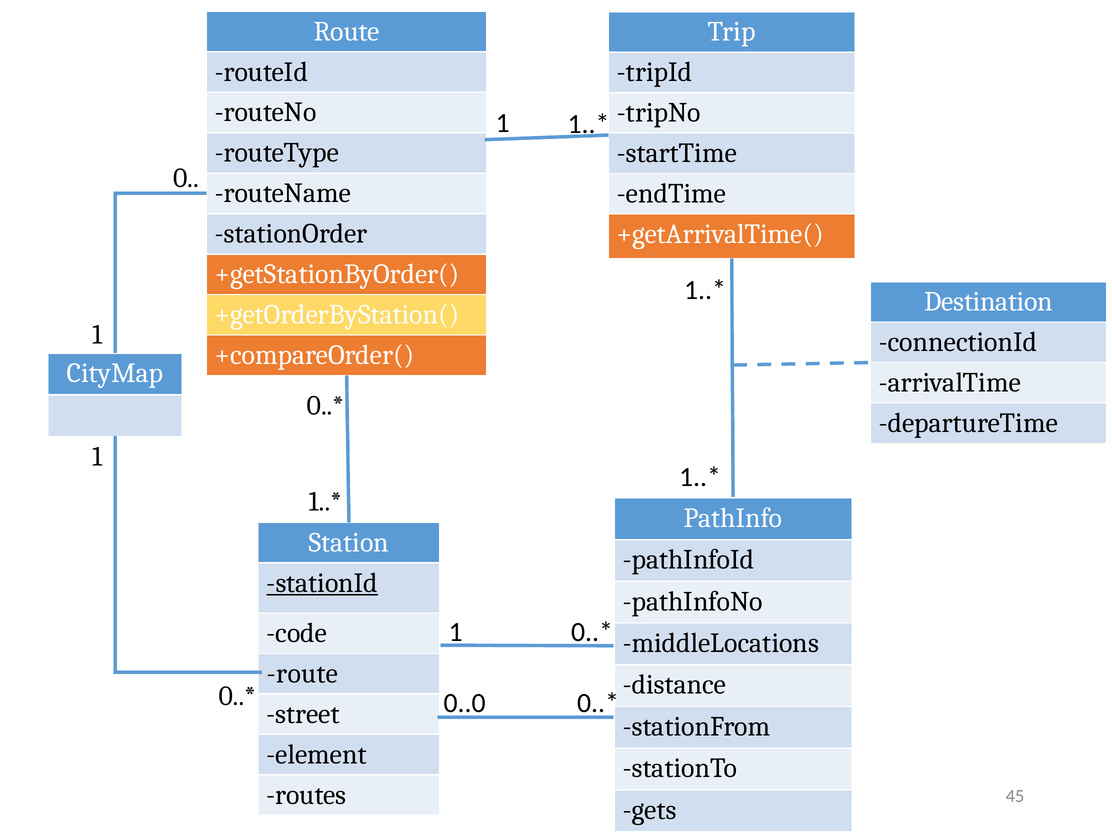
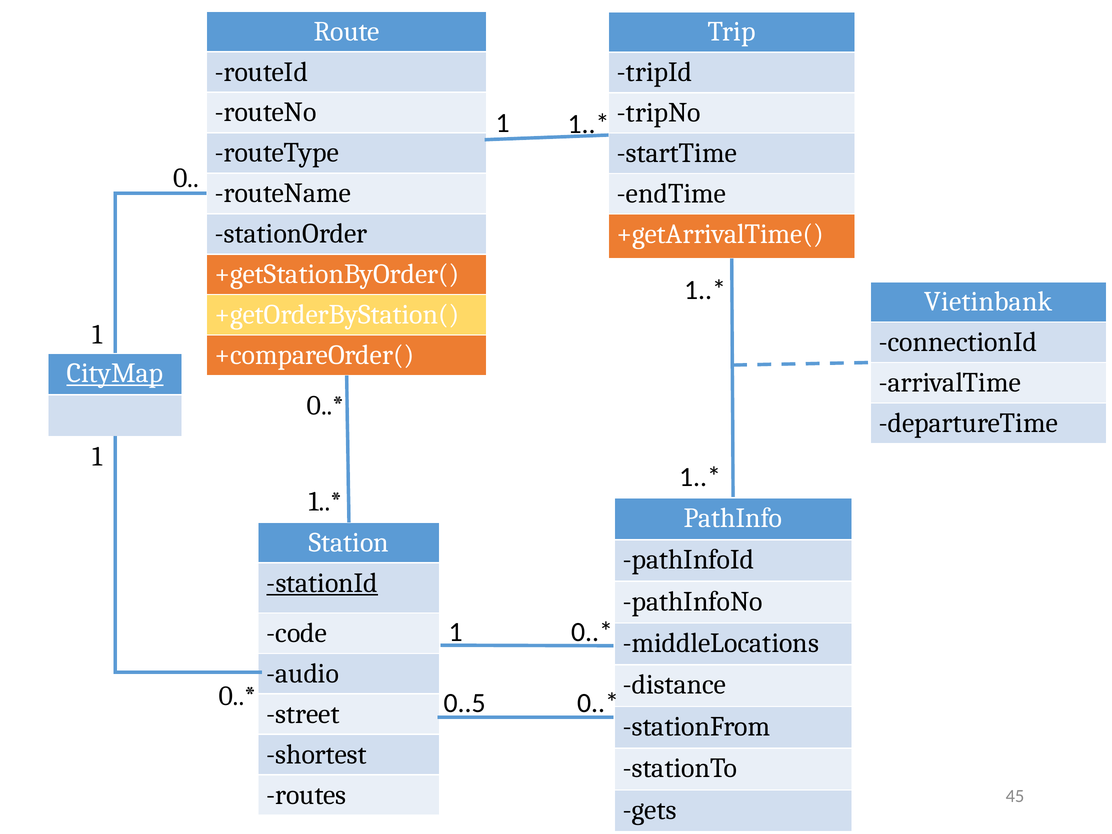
Destination: Destination -> Vietinbank (988, 302)
CityMap underline: none -> present (115, 373)
route: route -> audio (303, 673)
0..0: 0..0 -> 0..5 (465, 703)
element: element -> shortest (317, 754)
